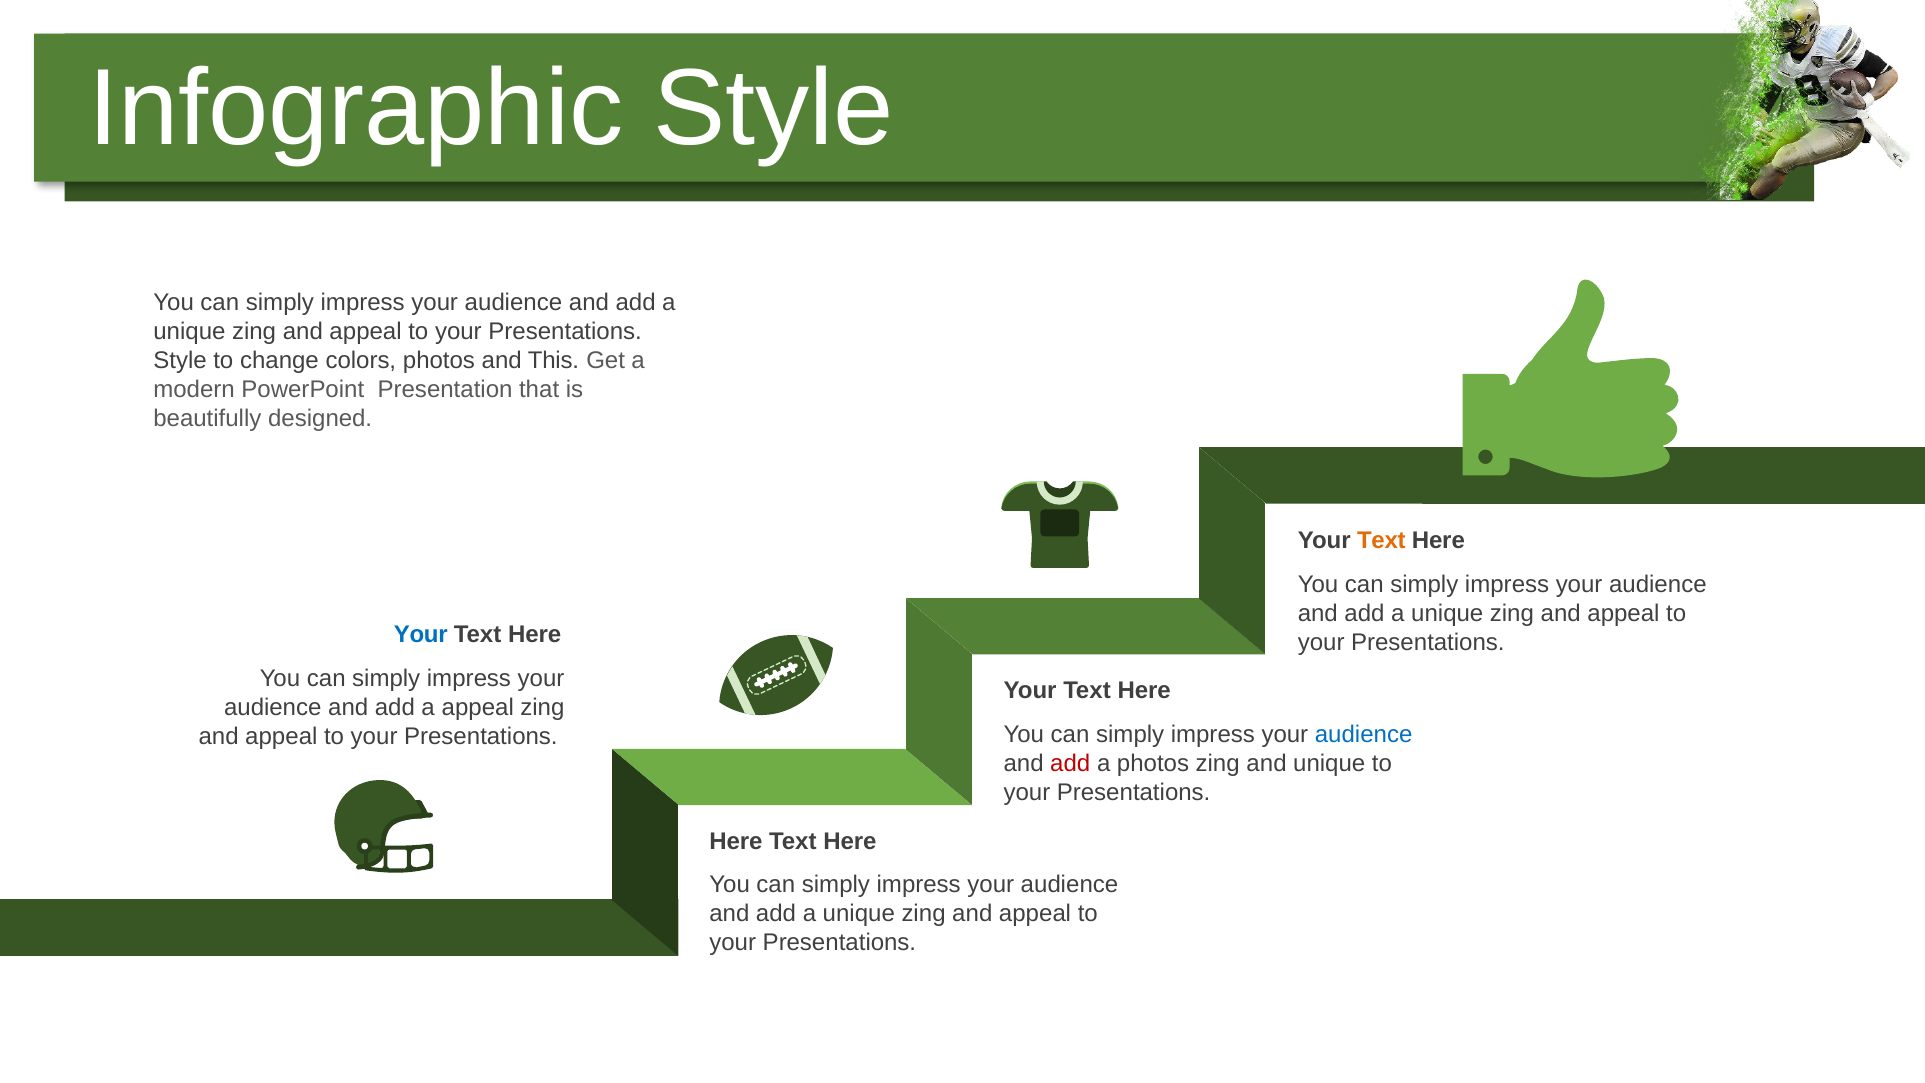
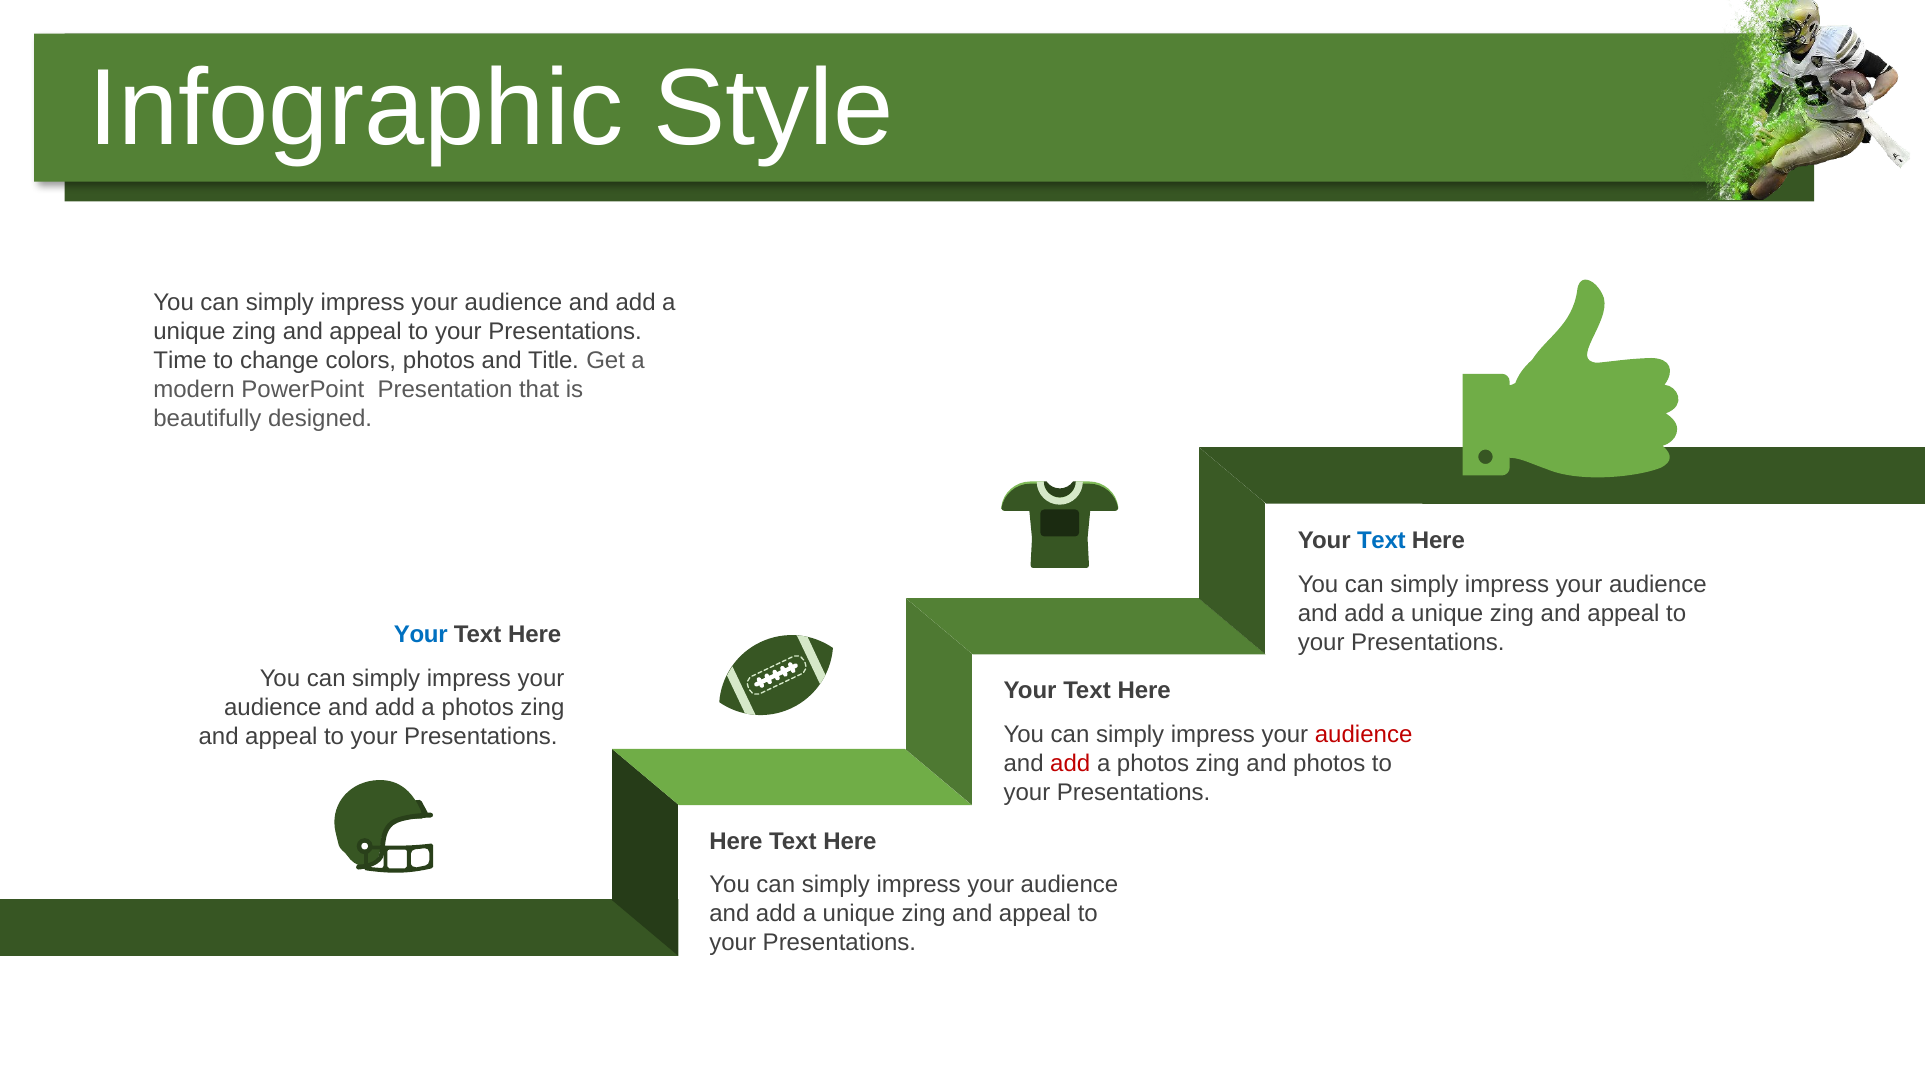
Style: Style -> Time (180, 361)
This: This -> Title (553, 361)
Text colour: orange -> blue (1381, 541)
appeal: appeal -> photos (478, 707)
audience colour: blue -> red (1364, 735)
and unique: unique -> photos (1329, 763)
